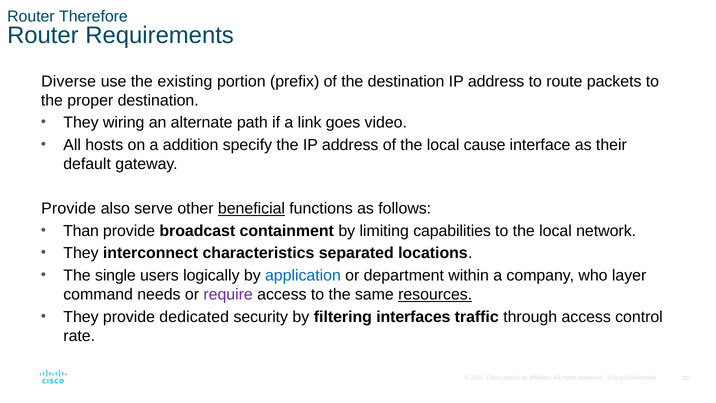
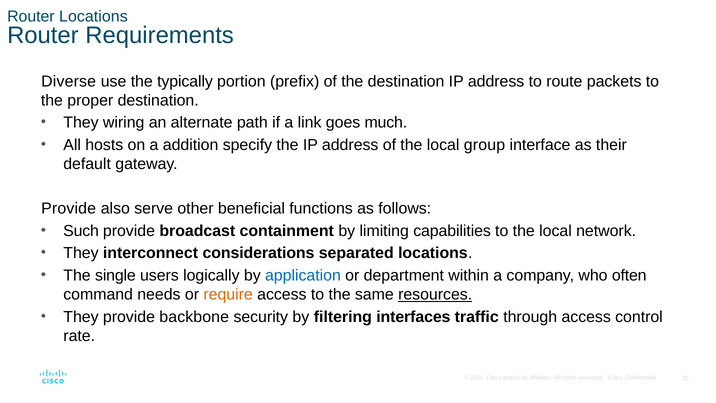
Router Therefore: Therefore -> Locations (93, 16)
existing: existing -> typically (185, 81)
video: video -> much (386, 123)
cause: cause -> group (484, 145)
beneficial underline: present -> none (251, 208)
Than: Than -> Such (81, 231)
characteristics: characteristics -> considerations (258, 253)
layer: layer -> often (629, 275)
require colour: purple -> orange (228, 294)
dedicated: dedicated -> backbone (194, 317)
